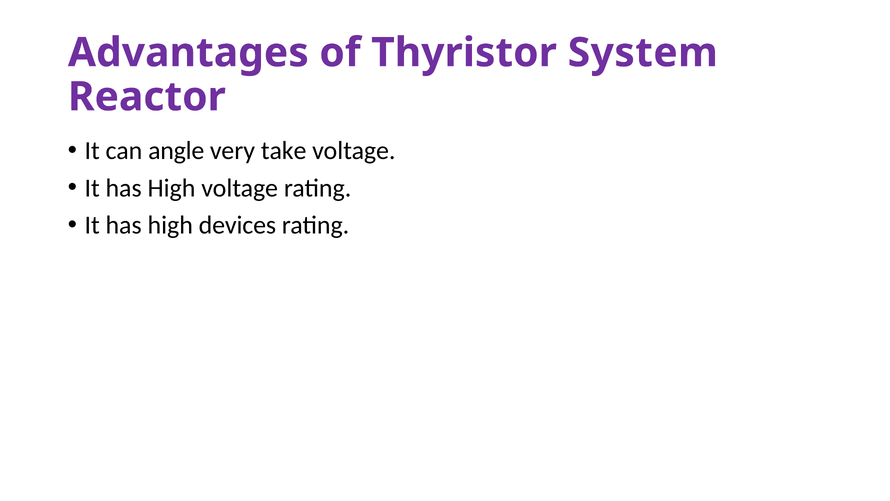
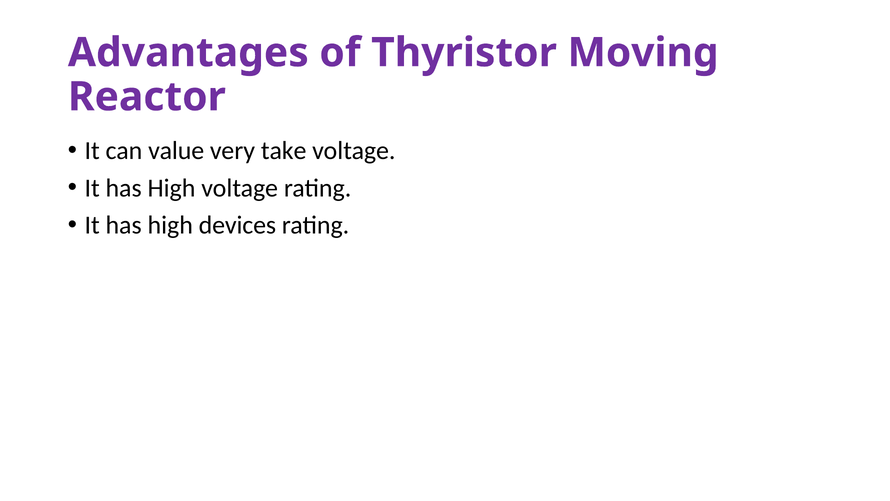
System: System -> Moving (643, 53)
angle: angle -> value (176, 150)
